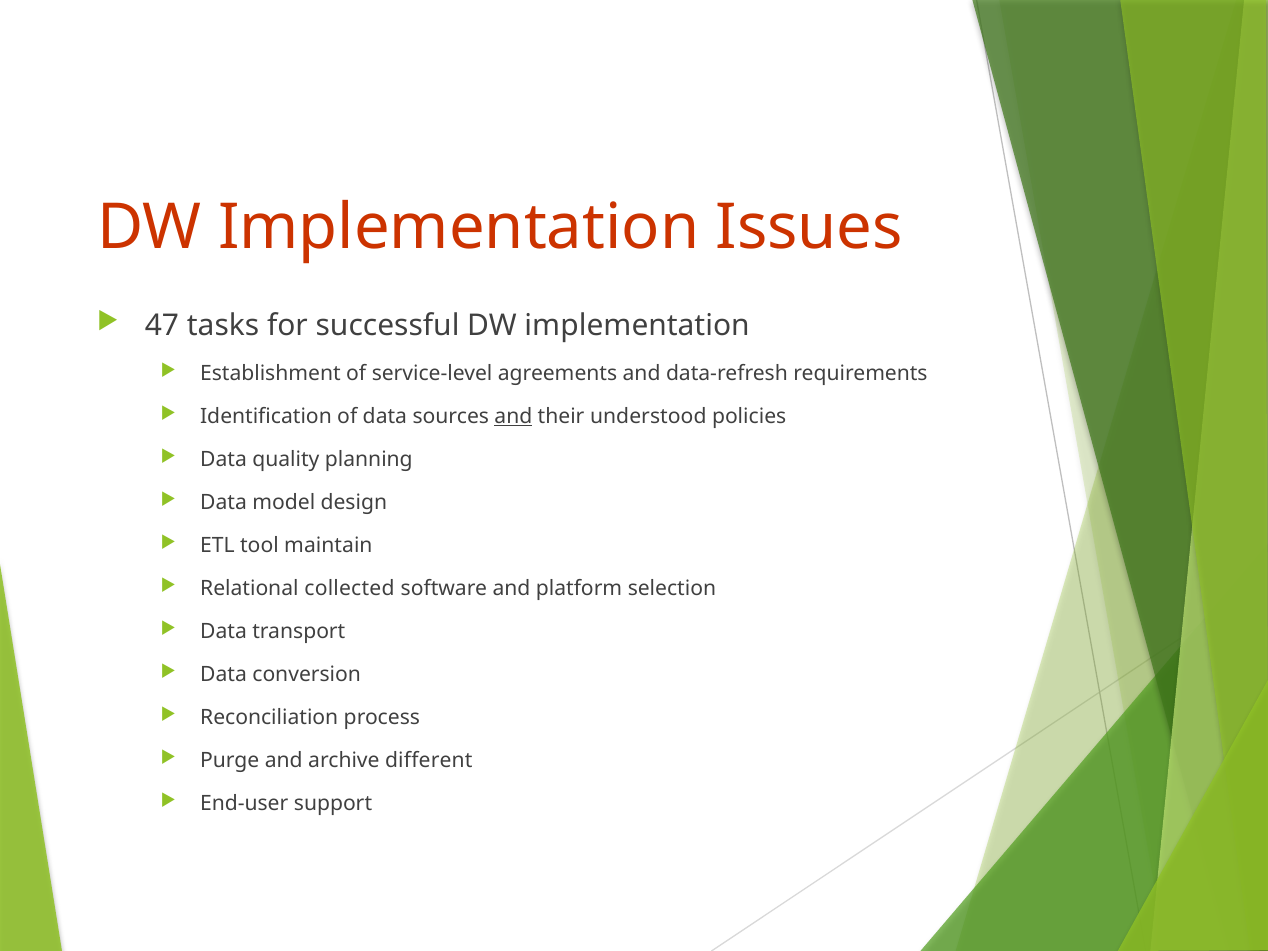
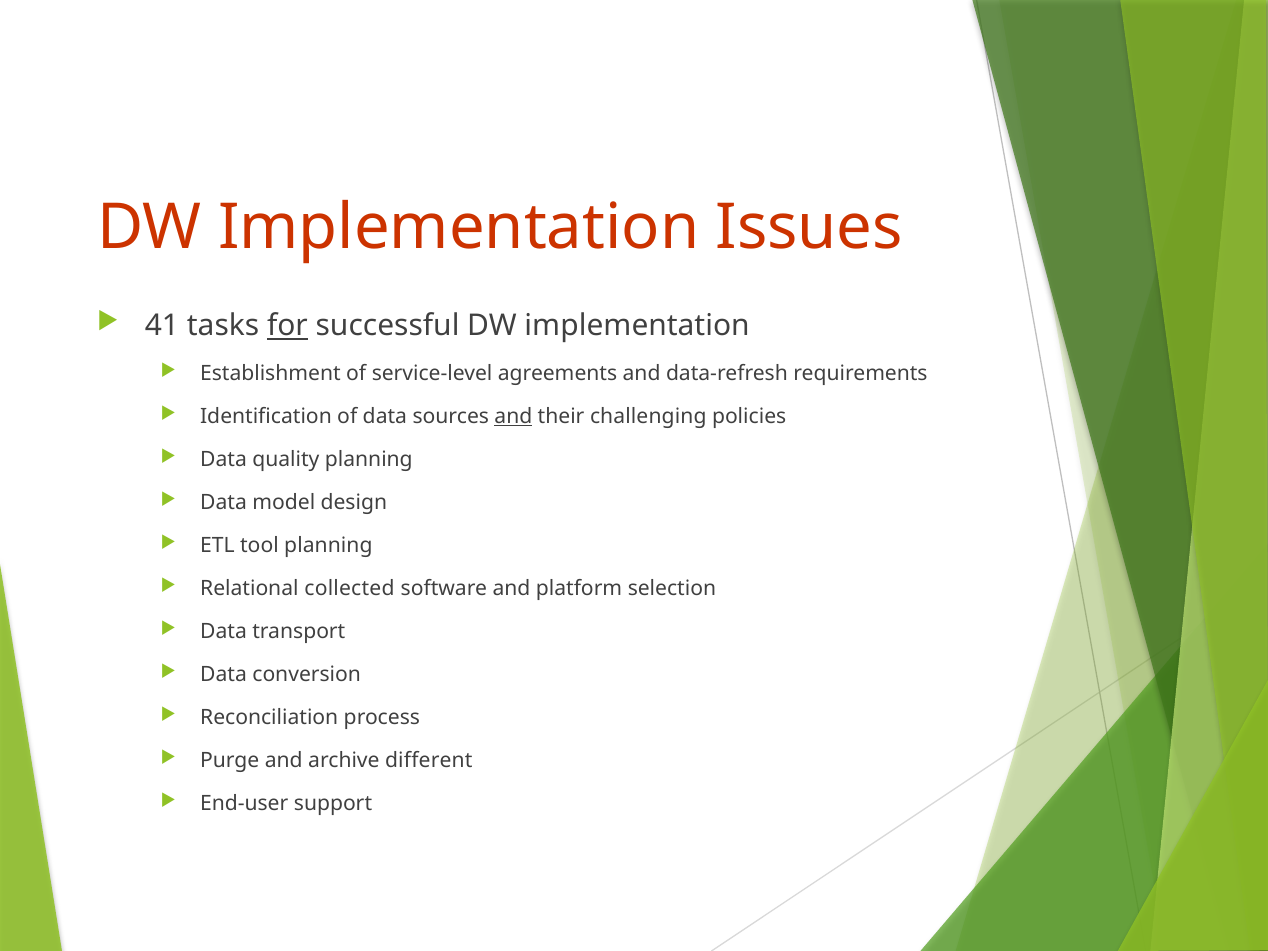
47: 47 -> 41 (162, 326)
for underline: none -> present (287, 326)
understood: understood -> challenging (648, 417)
tool maintain: maintain -> planning (328, 546)
